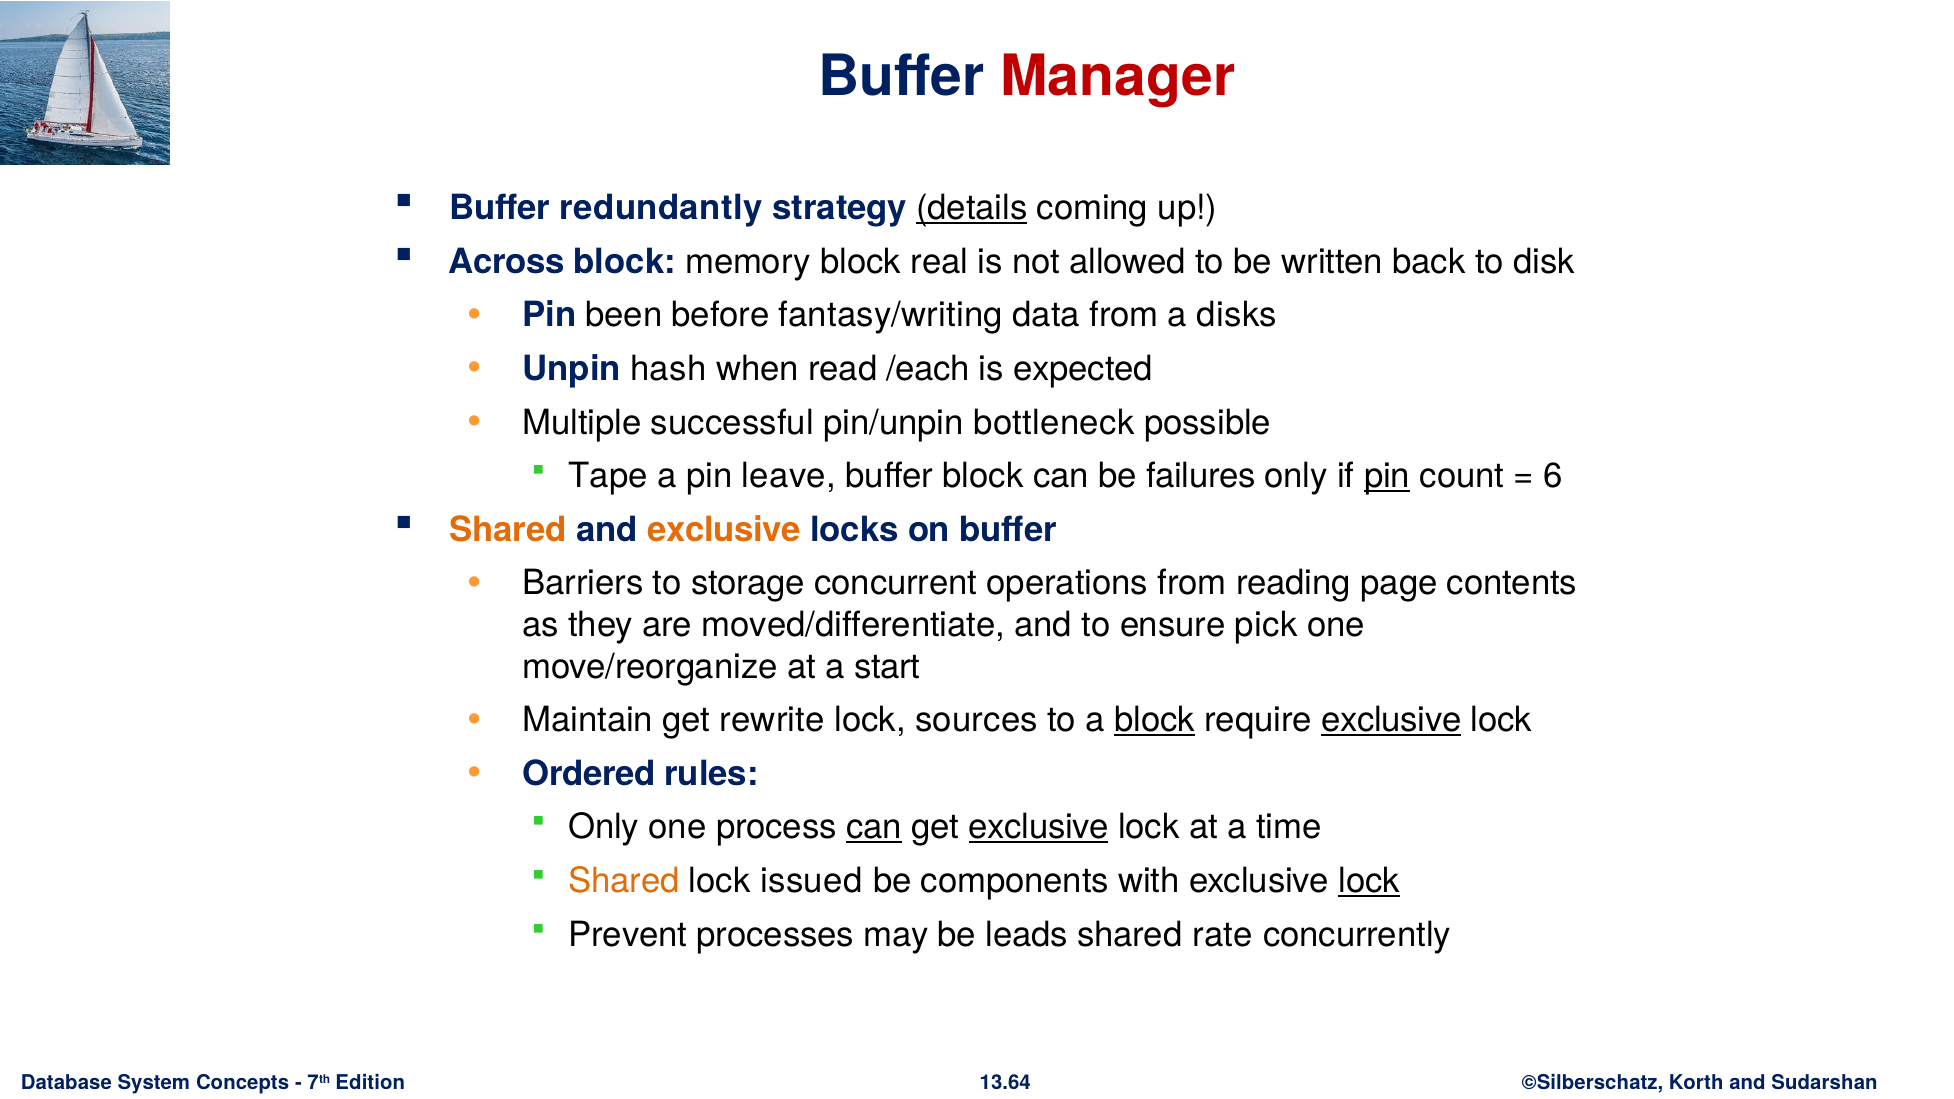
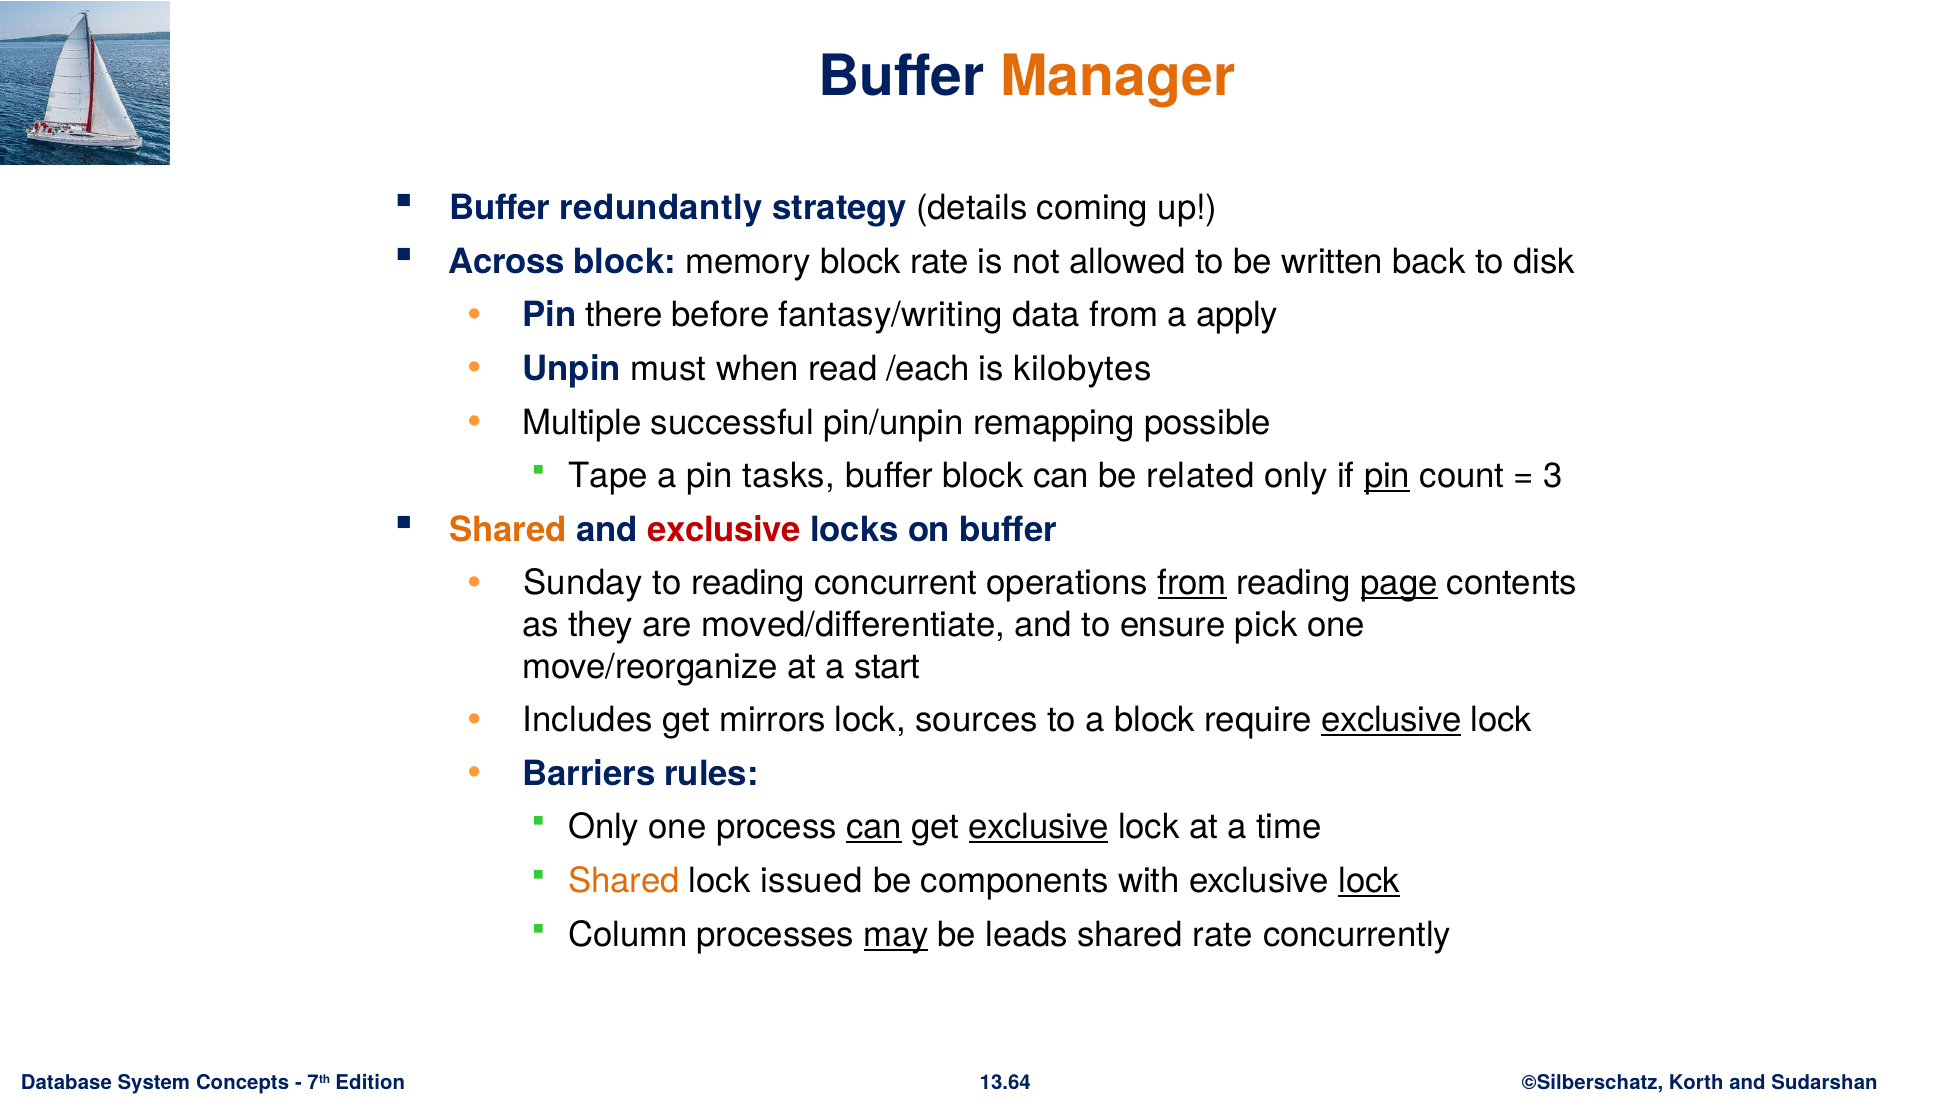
Manager colour: red -> orange (1118, 77)
details underline: present -> none (972, 208)
block real: real -> rate (940, 262)
been: been -> there (624, 315)
disks: disks -> apply (1237, 315)
hash: hash -> must (668, 369)
expected: expected -> kilobytes (1083, 369)
bottleneck: bottleneck -> remapping (1054, 423)
leave: leave -> tasks (789, 476)
failures: failures -> related (1201, 476)
6: 6 -> 3 (1553, 476)
exclusive colour: orange -> red (724, 530)
Barriers: Barriers -> Sunday (583, 584)
to storage: storage -> reading (748, 584)
from underline: none -> present (1192, 584)
page underline: none -> present (1399, 584)
Maintain: Maintain -> Includes (588, 720)
rewrite: rewrite -> mirrors (773, 720)
block underline: present -> none (1155, 720)
Ordered: Ordered -> Barriers (589, 774)
Prevent: Prevent -> Column (628, 935)
may underline: none -> present (896, 935)
